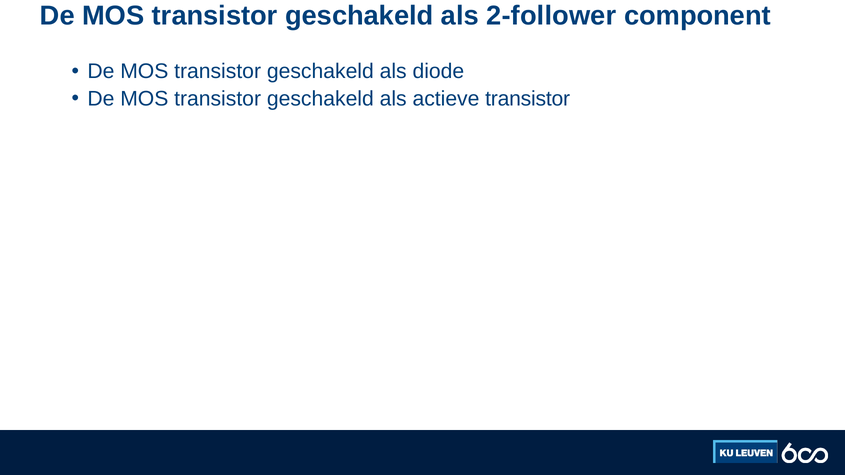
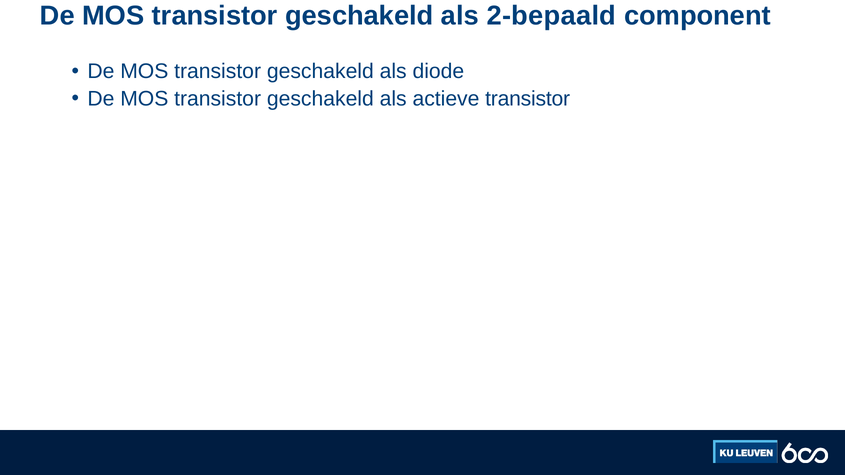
2-follower: 2-follower -> 2-bepaald (551, 16)
